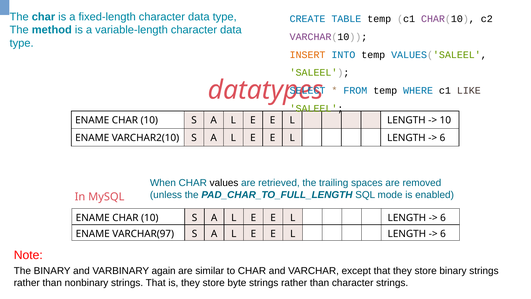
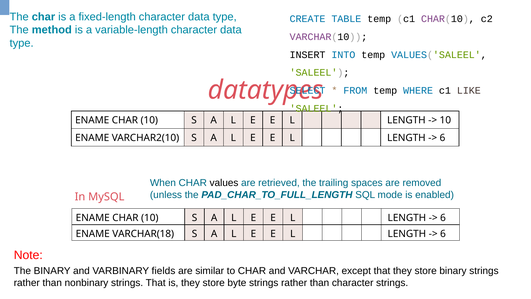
INSERT colour: orange -> black (308, 55)
VARCHAR(97: VARCHAR(97 -> VARCHAR(18 (143, 234)
again: again -> fields (164, 271)
